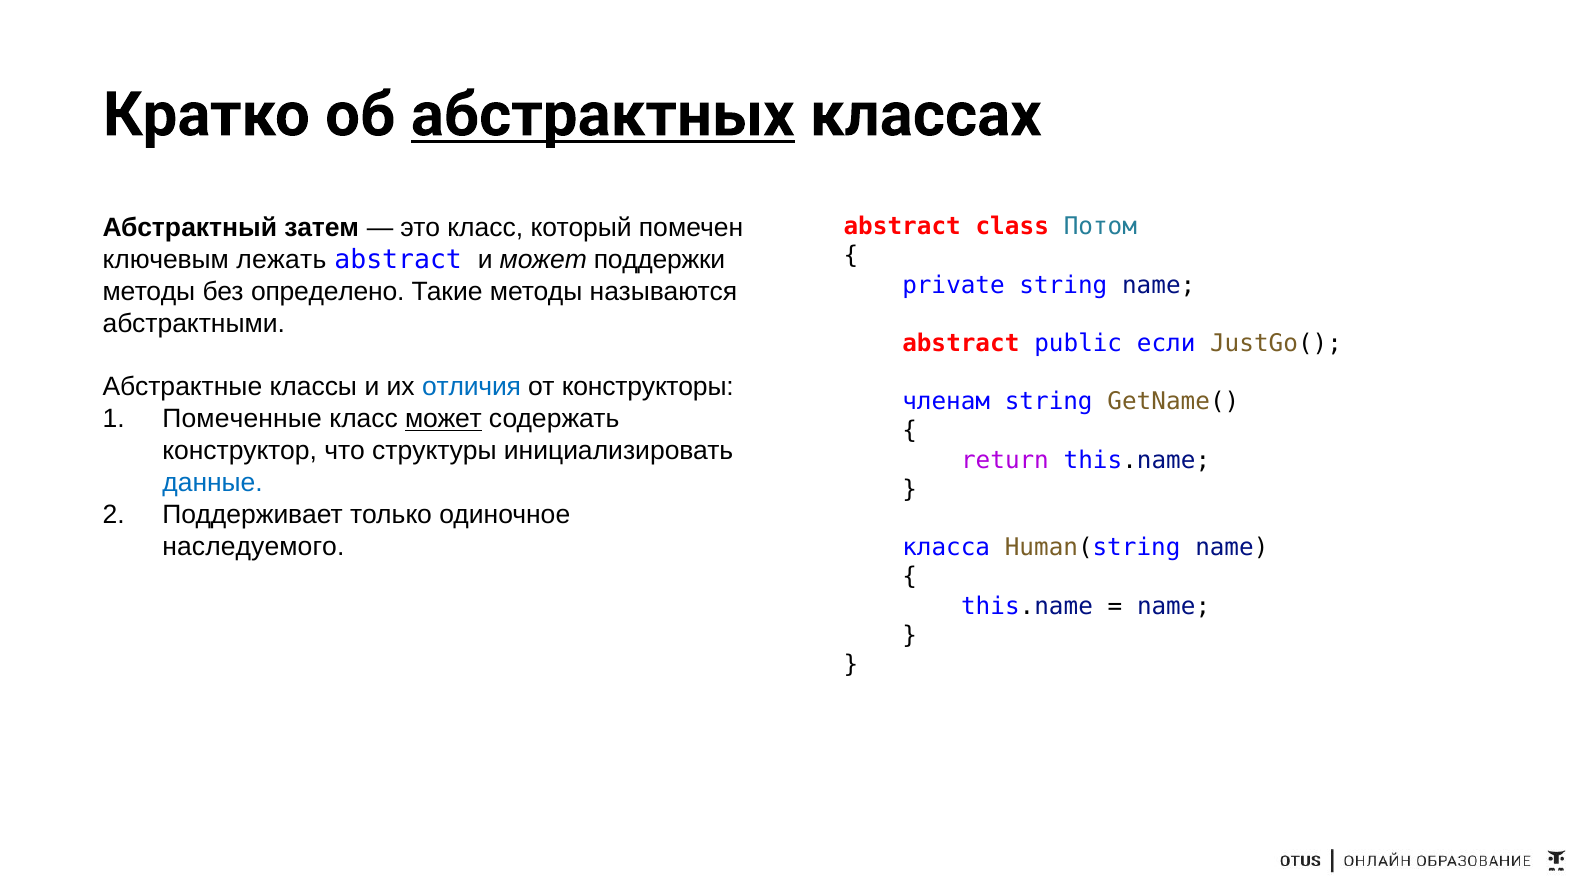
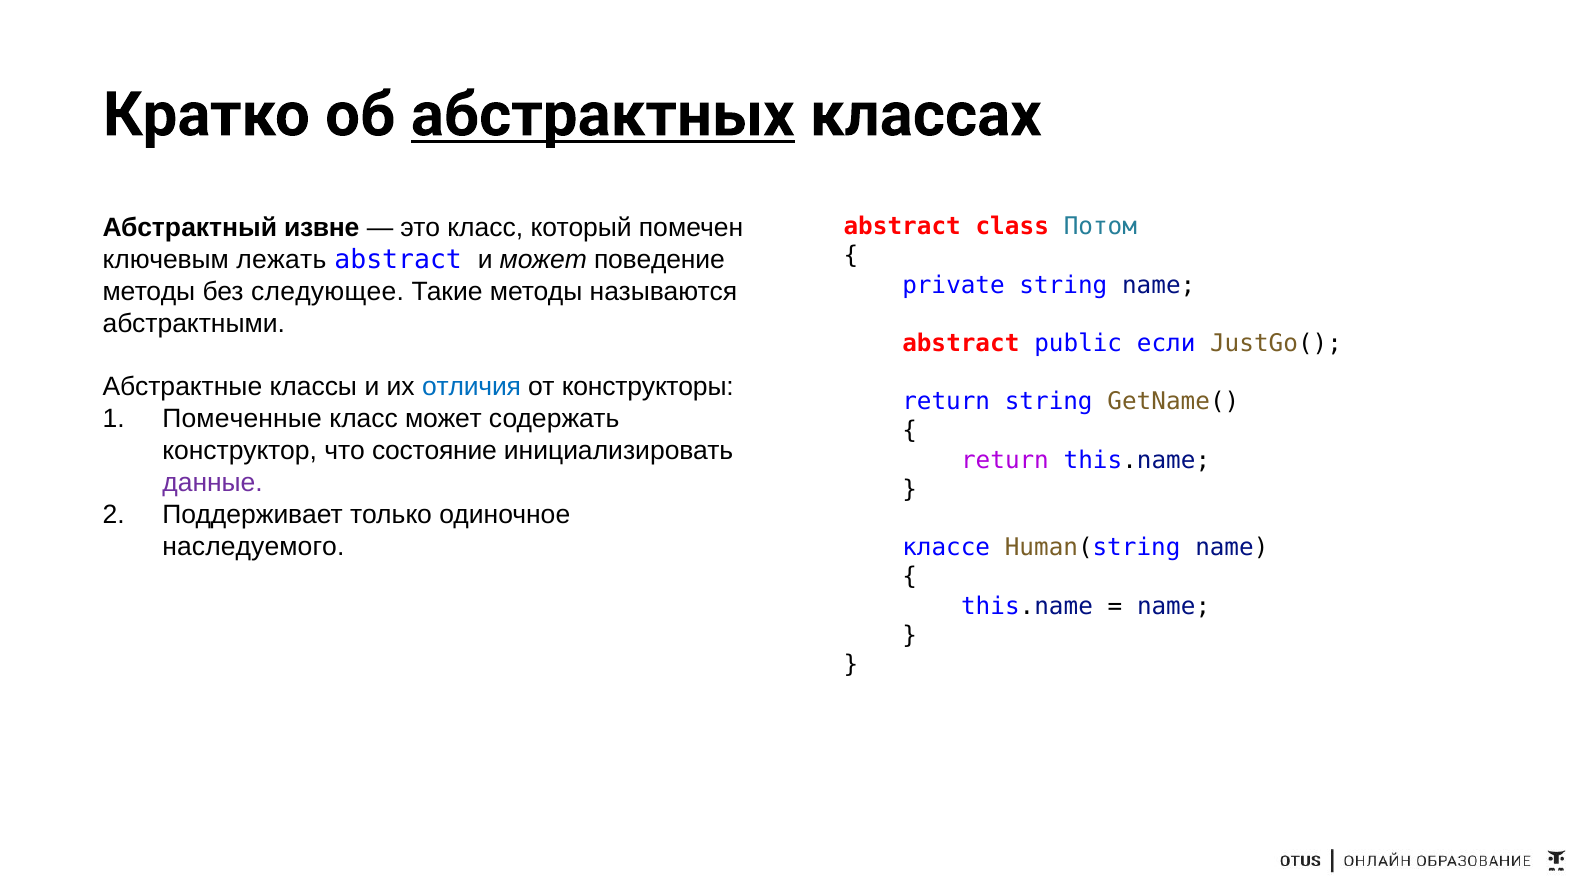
затем: затем -> извне (322, 228)
поддержки: поддержки -> поведение (659, 260)
определено: определено -> следующее (328, 292)
членам: членам -> return (946, 402)
может underline: present -> none (443, 419)
структуры: структуры -> состояние (434, 451)
данные colour: blue -> purple (213, 483)
класса: класса -> классе (946, 548)
